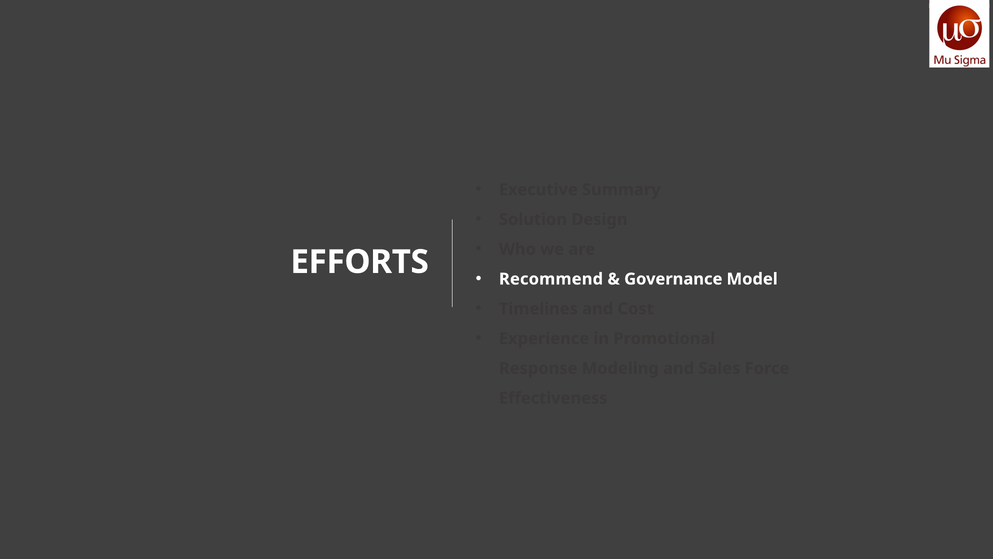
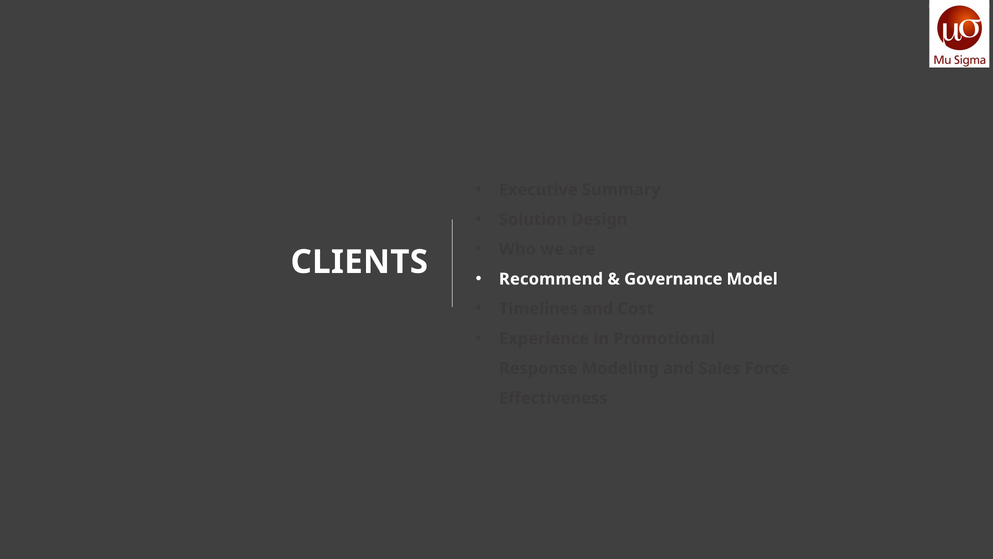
EFFORTS: EFFORTS -> CLIENTS (359, 262)
